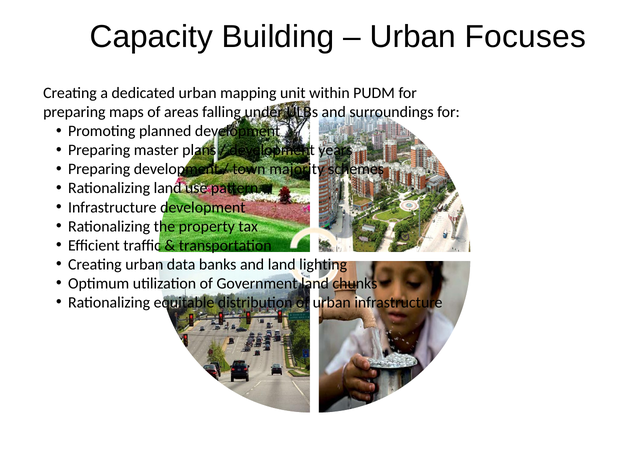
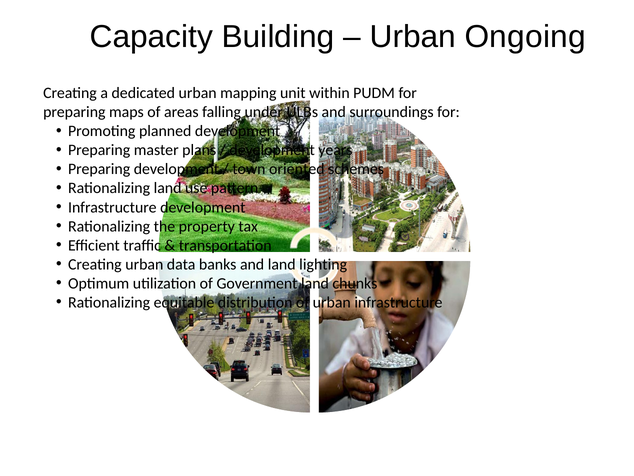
Focuses: Focuses -> Ongoing (525, 37)
majority: majority -> oriented (297, 169)
